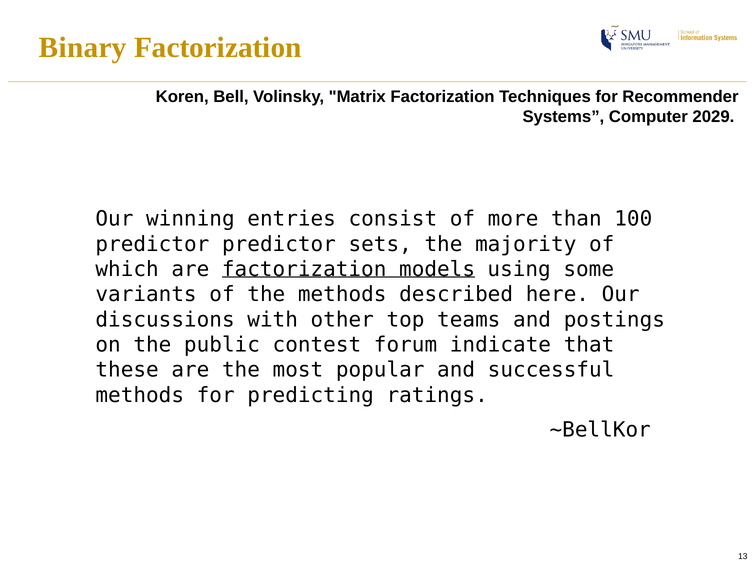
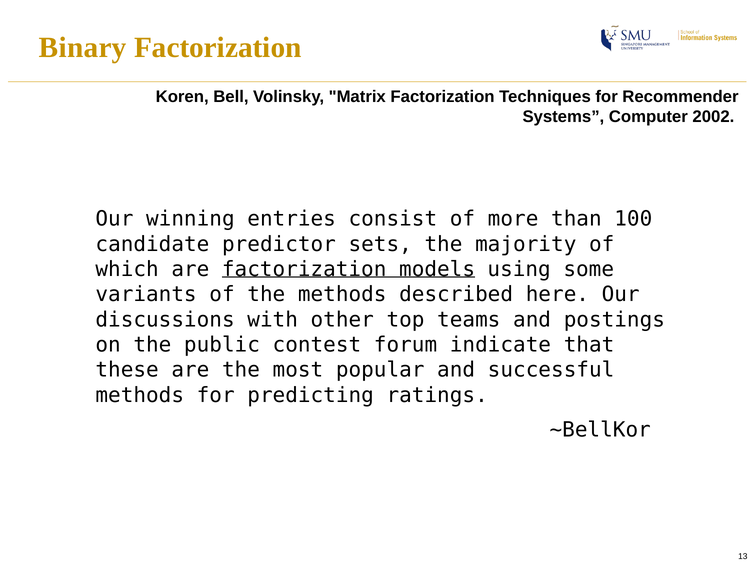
2029: 2029 -> 2002 (713, 117)
predictor: predictor -> candidate (152, 244)
